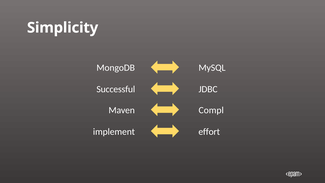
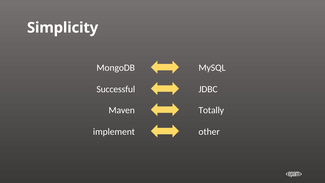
Compl: Compl -> Totally (211, 110)
effort: effort -> other (209, 131)
